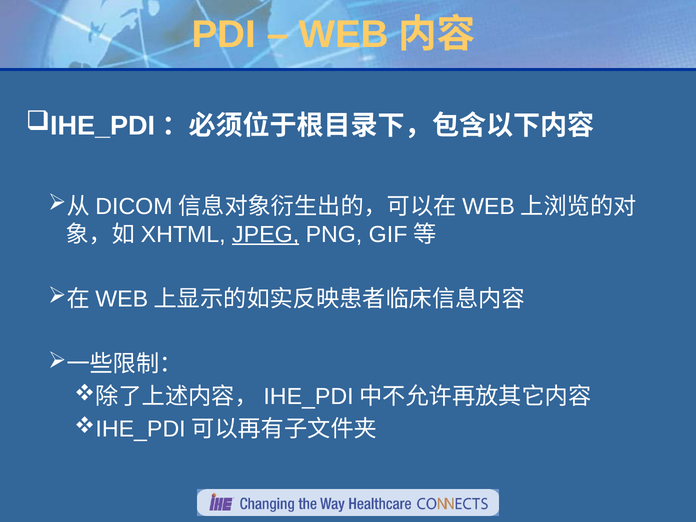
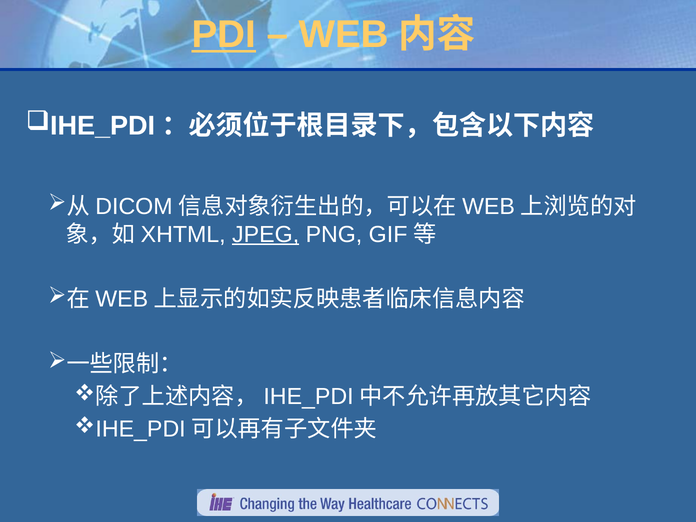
PDI underline: none -> present (224, 35)
